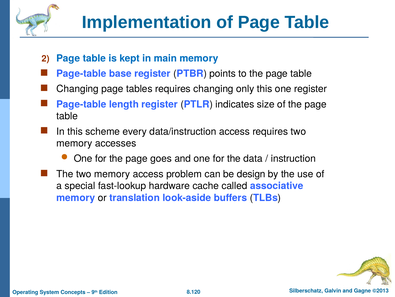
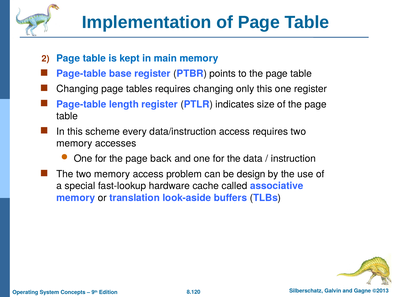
goes: goes -> back (161, 158)
